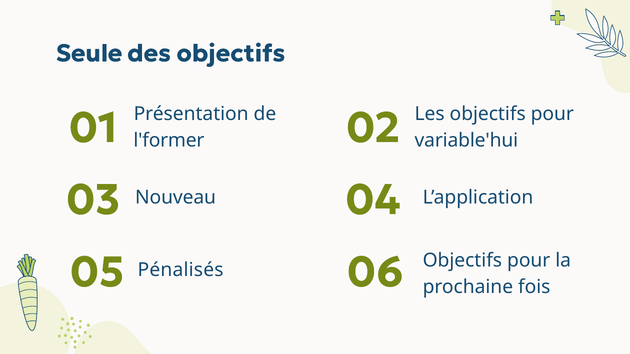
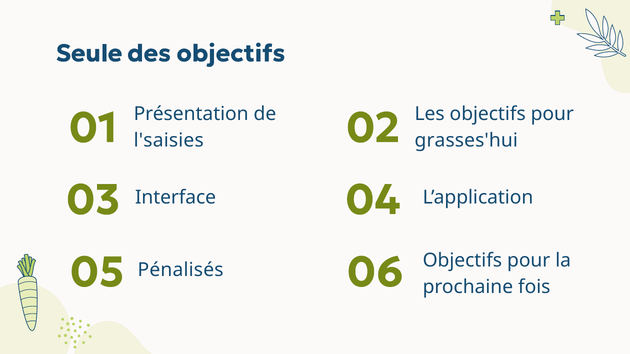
l'former: l'former -> l'saisies (169, 140)
variable'hui: variable'hui -> grasses'hui (466, 140)
Nouveau: Nouveau -> Interface (176, 198)
